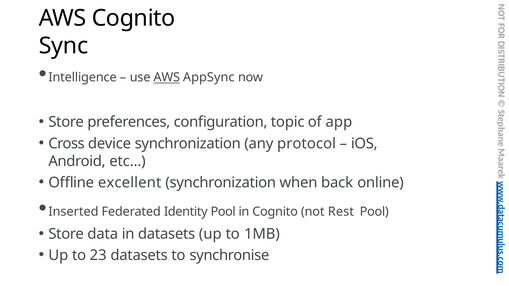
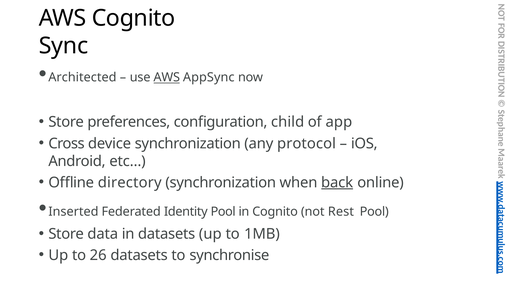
Intelligence: Intelligence -> Architected (82, 78)
topic: topic -> child (288, 122)
excellent: excellent -> directory (130, 183)
back underline: none -> present (337, 183)
23: 23 -> 26 (98, 255)
